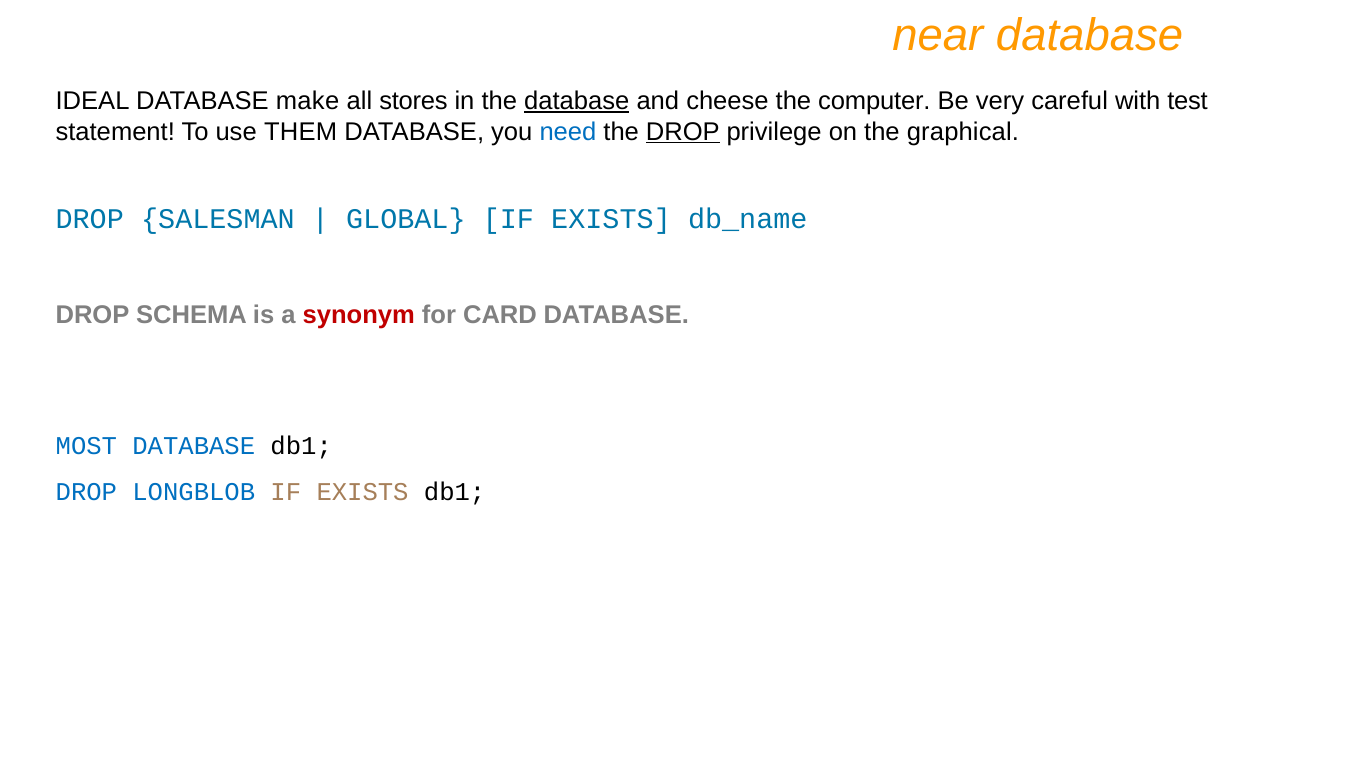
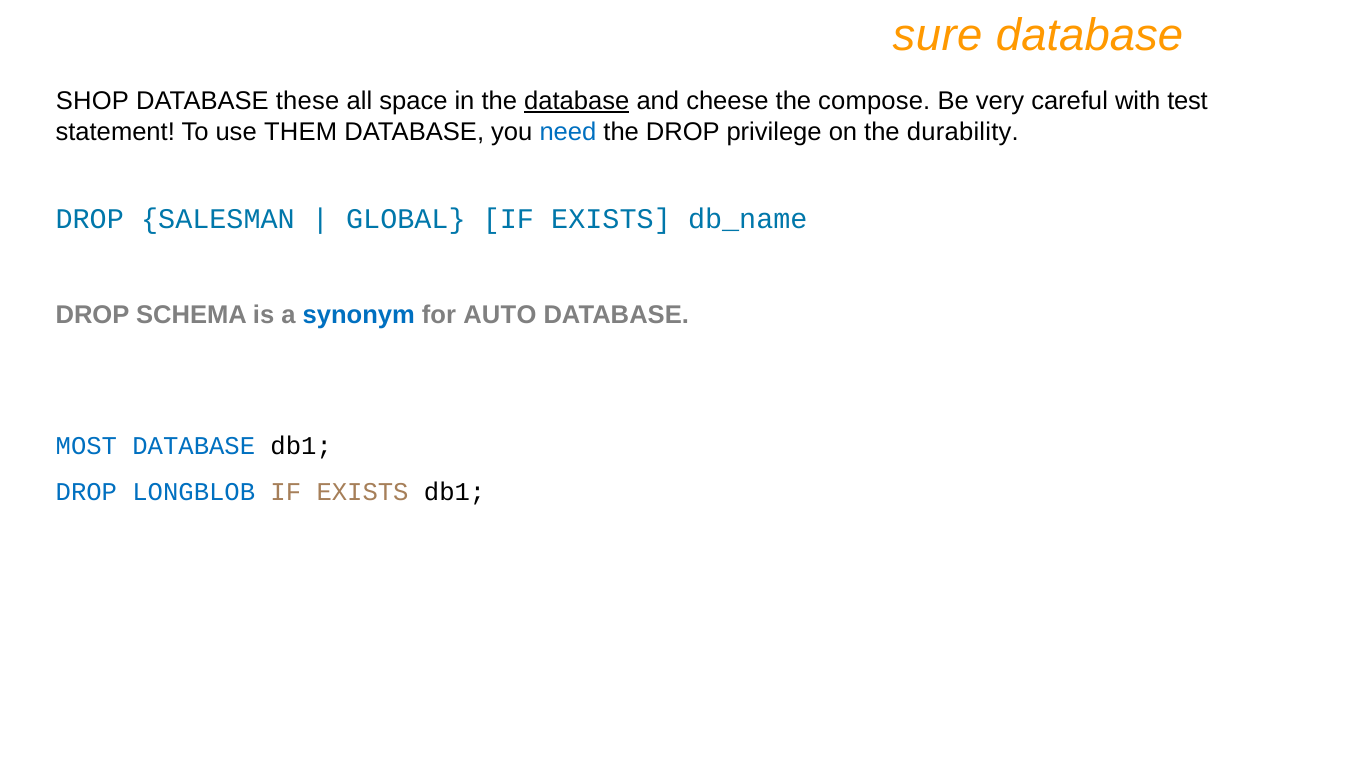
near: near -> sure (938, 35)
IDEAL: IDEAL -> SHOP (92, 101)
make: make -> these (308, 101)
stores: stores -> space (413, 101)
computer: computer -> compose (874, 101)
DROP underline: present -> none (683, 131)
graphical: graphical -> durability (963, 131)
synonym colour: red -> blue (359, 315)
CARD: CARD -> AUTO (500, 315)
